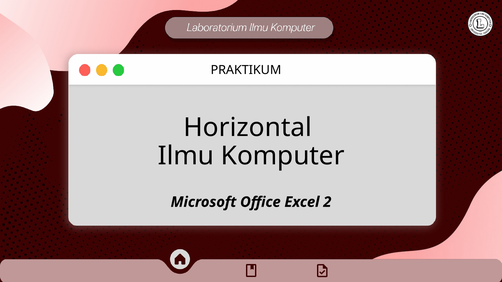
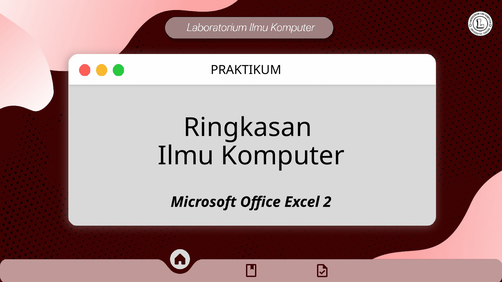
Horizontal: Horizontal -> Ringkasan (248, 128)
